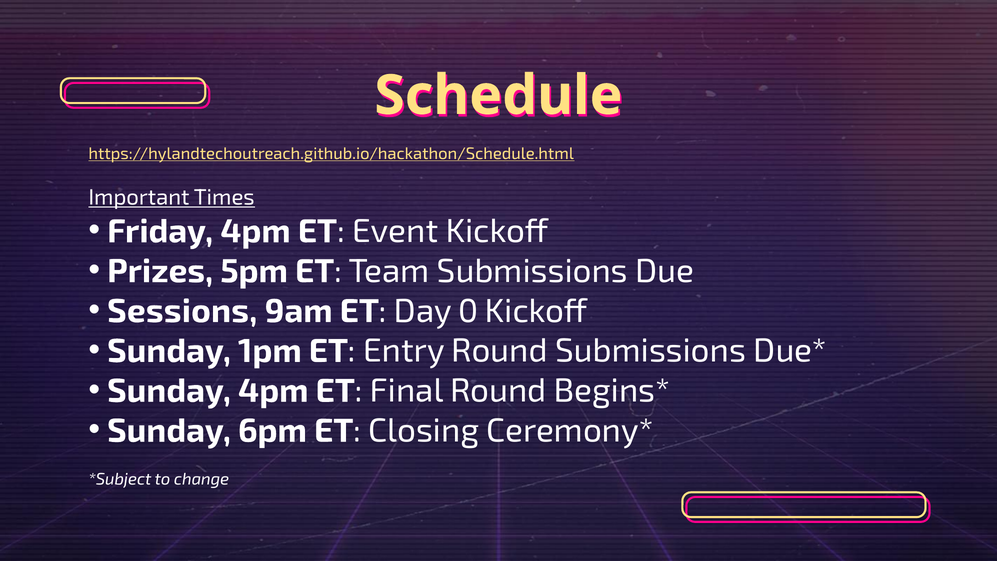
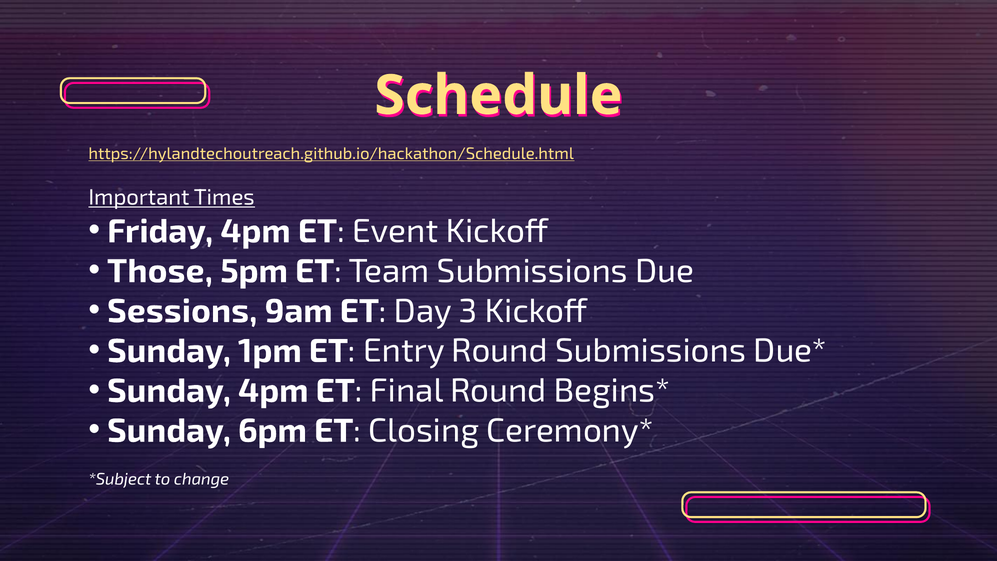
Prizes: Prizes -> Those (160, 271)
0: 0 -> 3 (468, 311)
